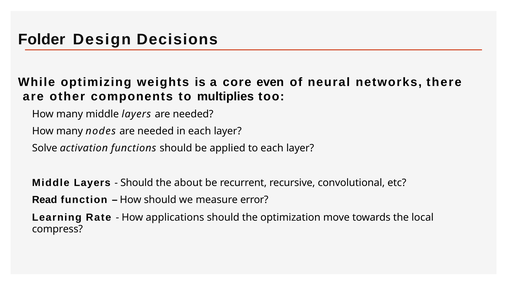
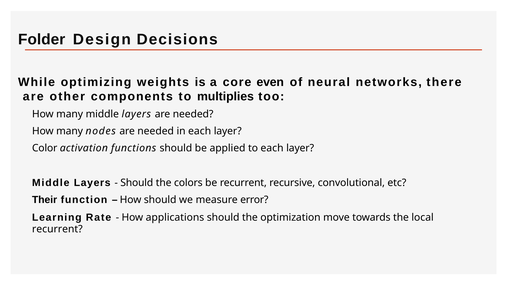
Solve: Solve -> Color (45, 148)
about: about -> colors (188, 183)
Read: Read -> Their (45, 200)
compress: compress -> recurrent (57, 229)
